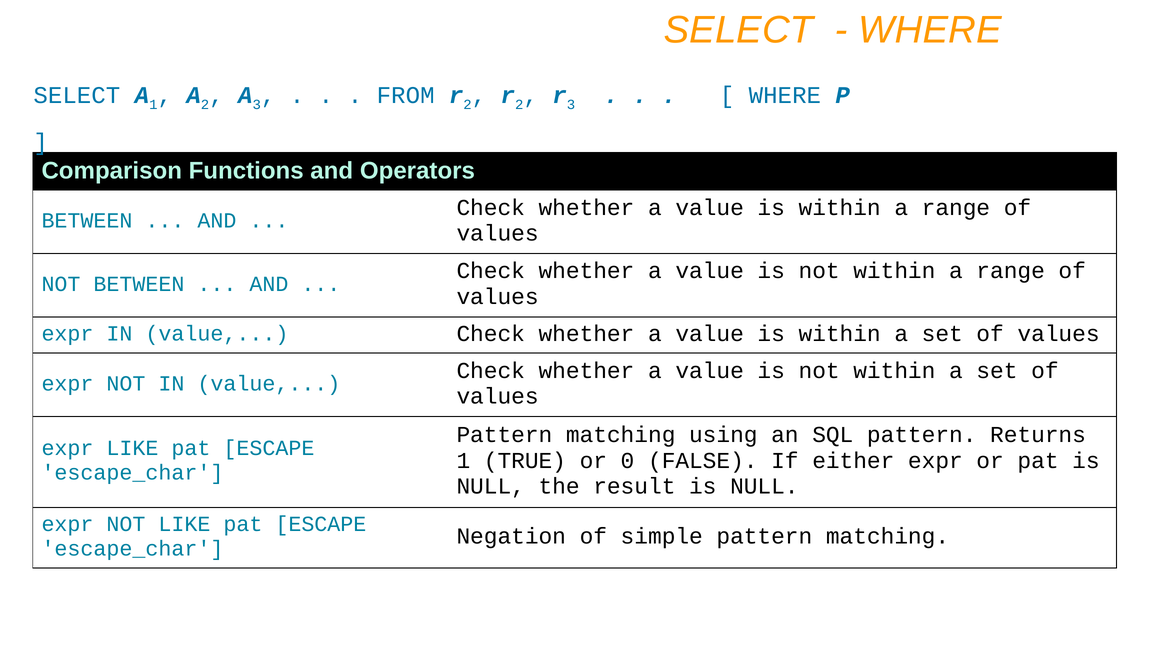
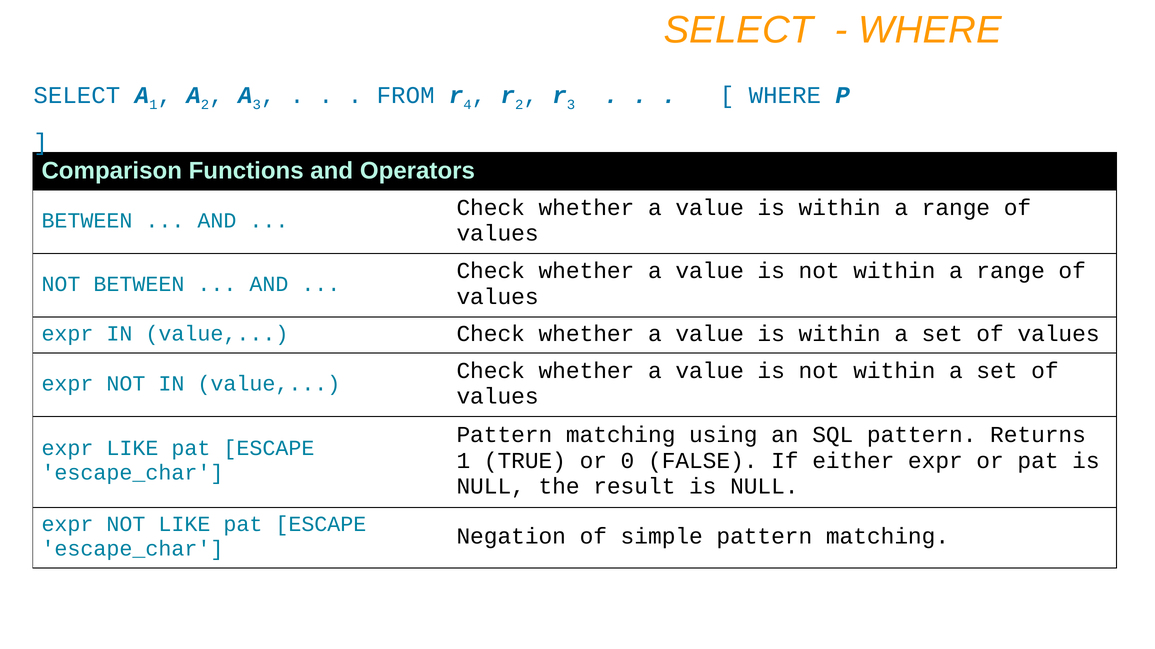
2: 2 -> 4 (468, 105)
